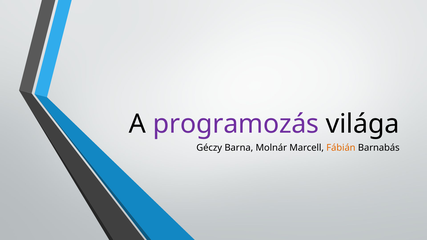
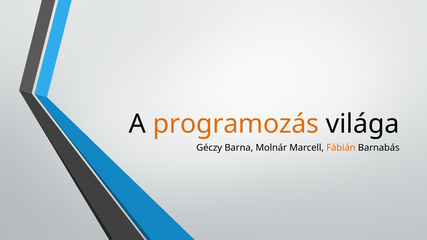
programozás colour: purple -> orange (236, 124)
